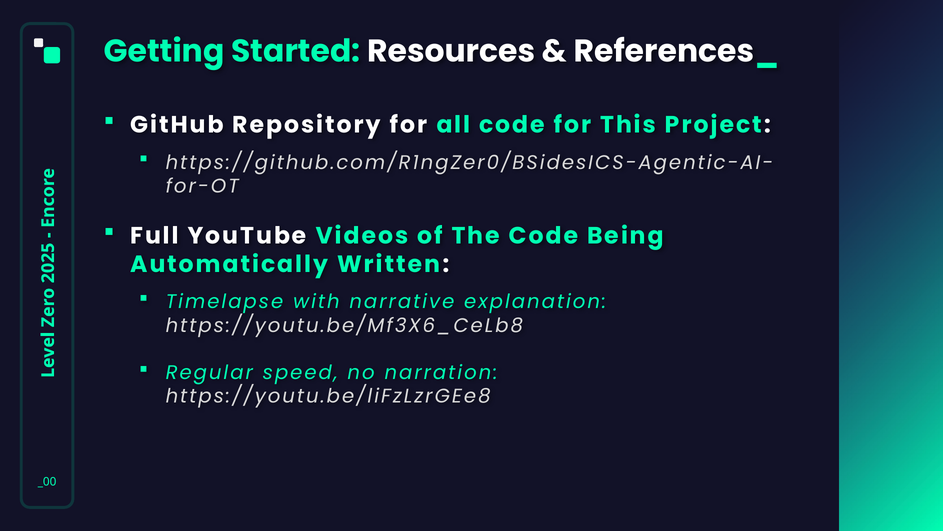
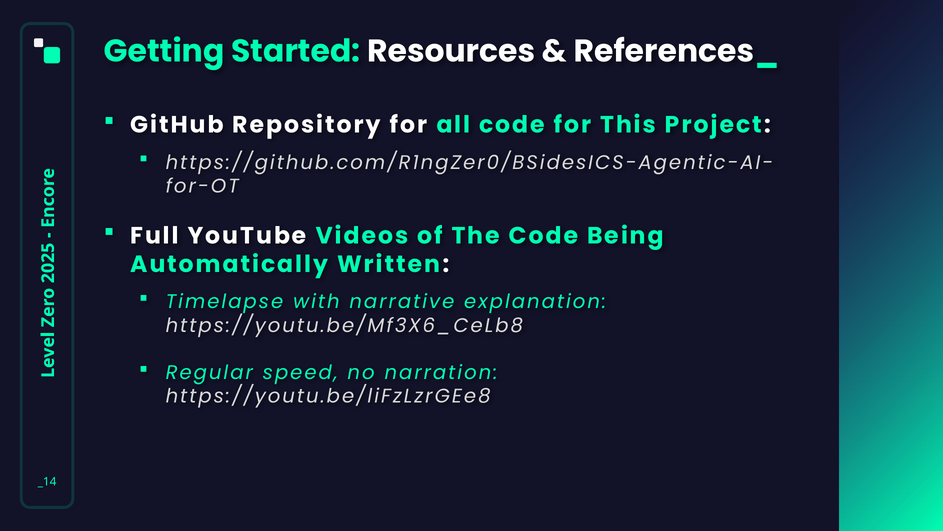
_00: _00 -> _14 (47, 481)
